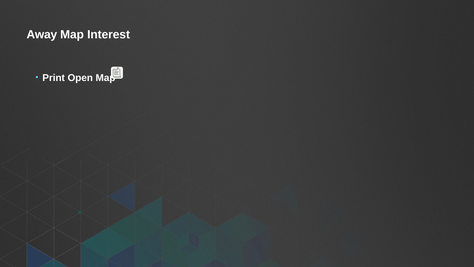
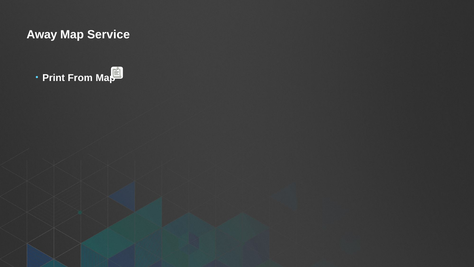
Interest: Interest -> Service (109, 34)
Open: Open -> From (80, 78)
